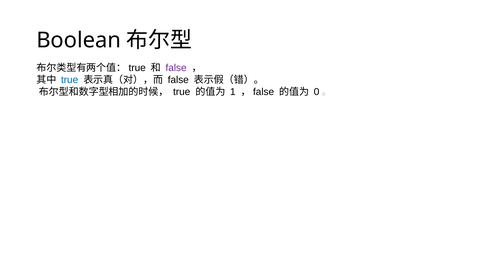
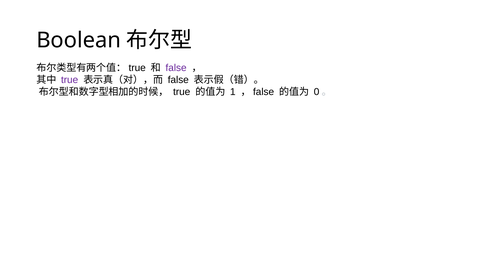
true colour: blue -> purple (70, 80)
